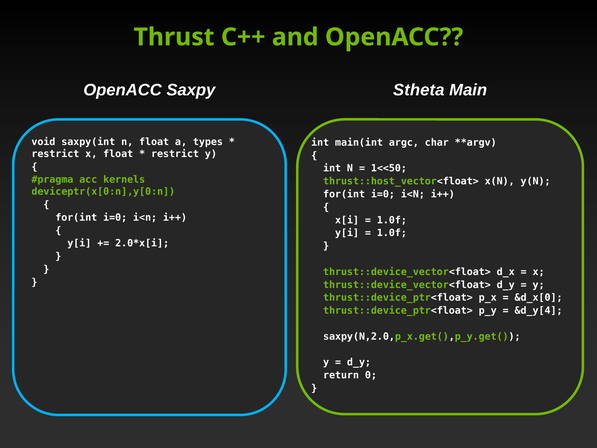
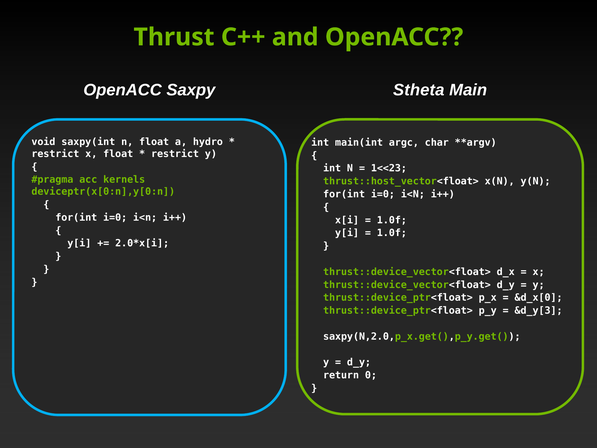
types: types -> hydro (208, 142)
1<<50: 1<<50 -> 1<<23 (389, 168)
&d_y[4: &d_y[4 -> &d_y[3 (539, 310)
